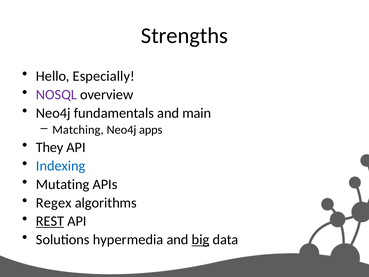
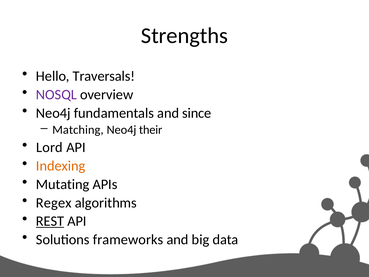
Especially: Especially -> Traversals (104, 76)
main: main -> since (197, 113)
apps: apps -> their (151, 130)
They: They -> Lord (49, 147)
Indexing colour: blue -> orange (61, 166)
hypermedia: hypermedia -> frameworks (128, 240)
big underline: present -> none (201, 240)
